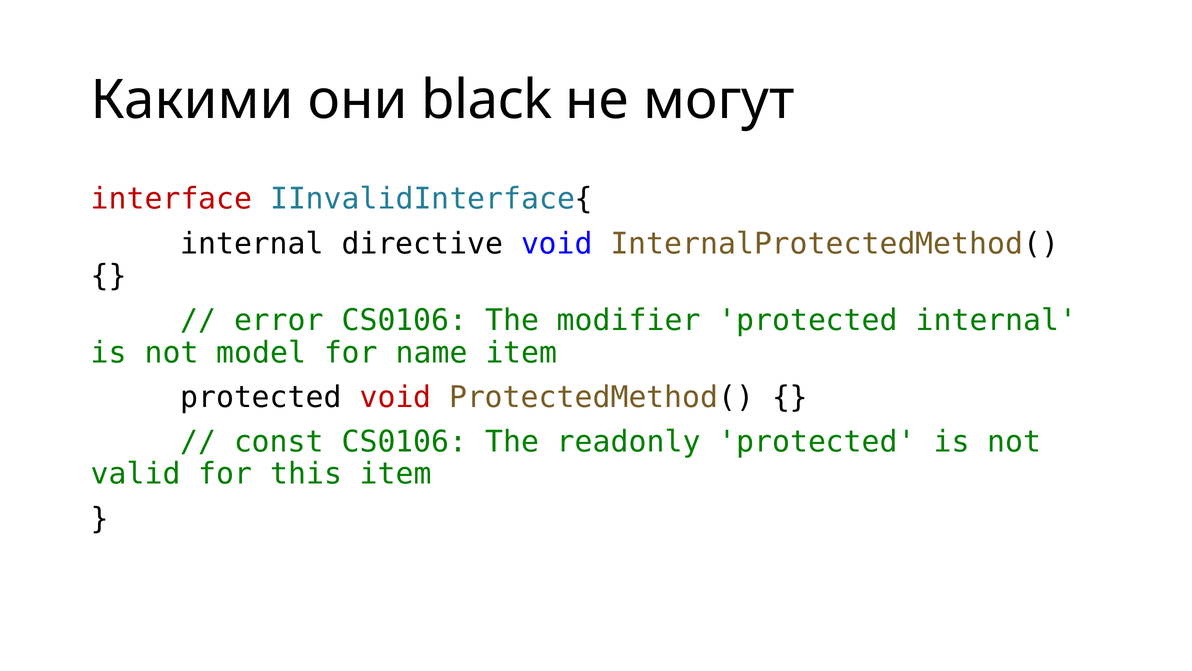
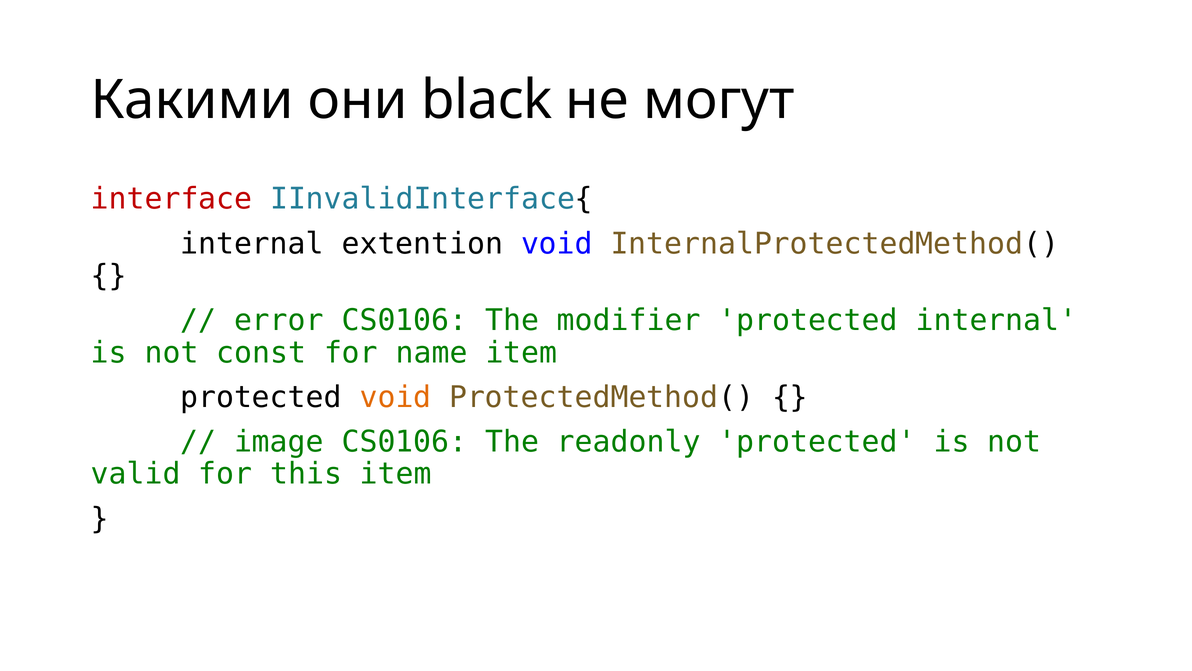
directive: directive -> extention (422, 243)
model: model -> const (261, 352)
void colour: red -> orange (396, 397)
const: const -> image (279, 442)
